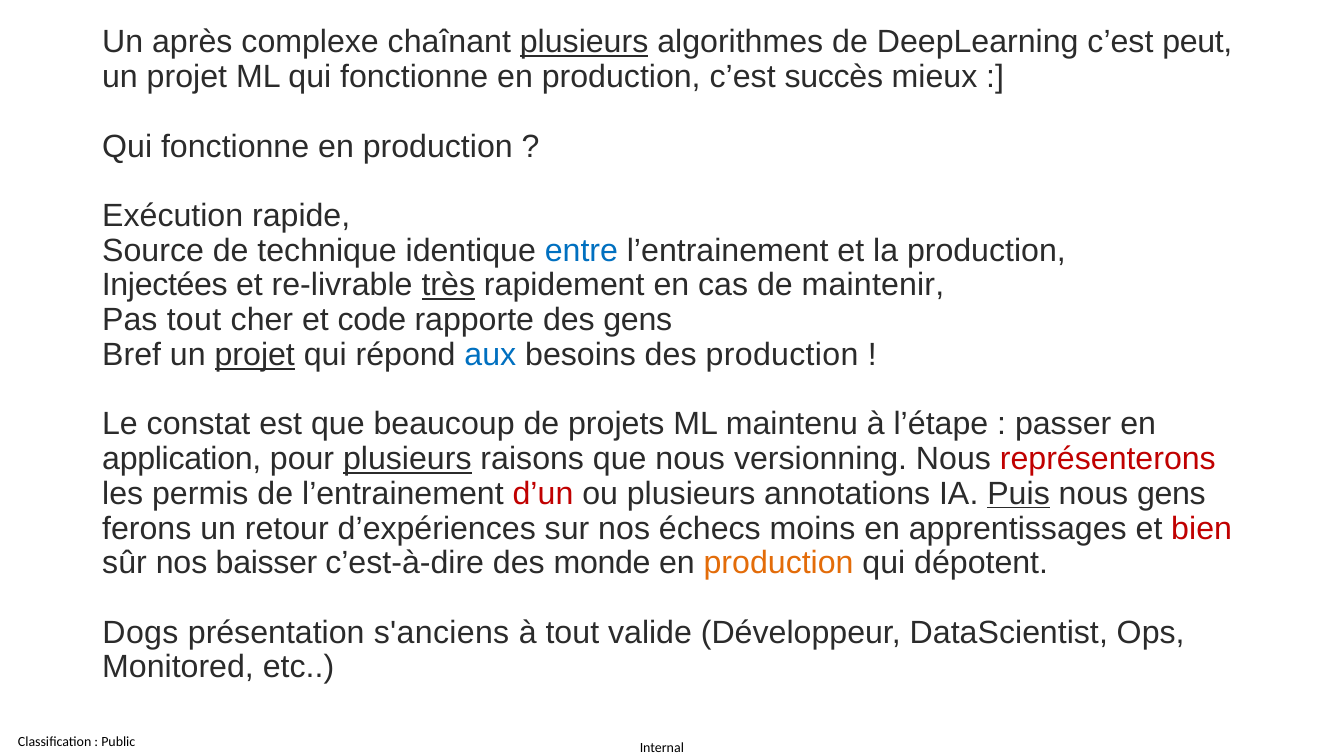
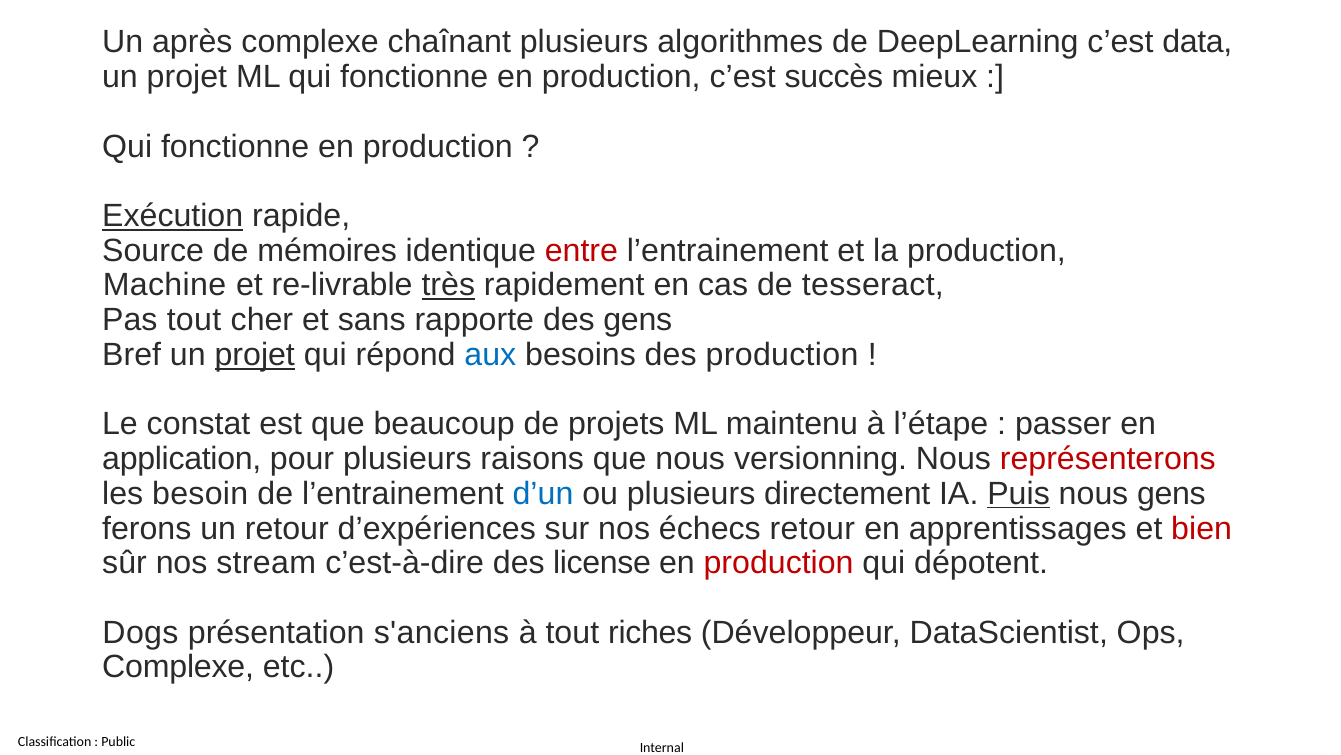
plusieurs underline: present -> none (584, 42)
peut: peut -> data (1197, 42)
Exécution underline: none -> present (173, 216)
technique: technique -> mémoires (327, 250)
entre colour: blue -> red (581, 250)
Injectées: Injectées -> Machine (165, 285)
maintenir: maintenir -> tesseract (873, 285)
code: code -> sans (372, 320)
plusieurs underline: present -> none (407, 459)
permis: permis -> besoin (200, 493)
d’un colour: red -> blue (543, 493)
annotations: annotations -> directement (847, 493)
échecs moins: moins -> retour (812, 528)
baisser: baisser -> stream (266, 563)
monde: monde -> license (602, 563)
production colour: orange -> red (779, 563)
valide: valide -> riches (650, 632)
Monitored: Monitored -> Complexe (178, 667)
